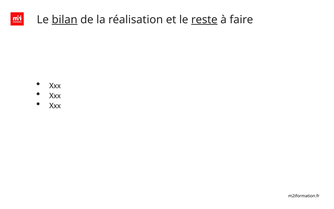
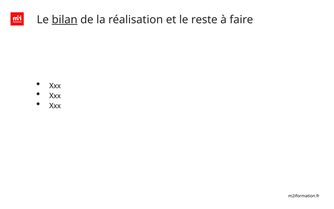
reste underline: present -> none (204, 20)
